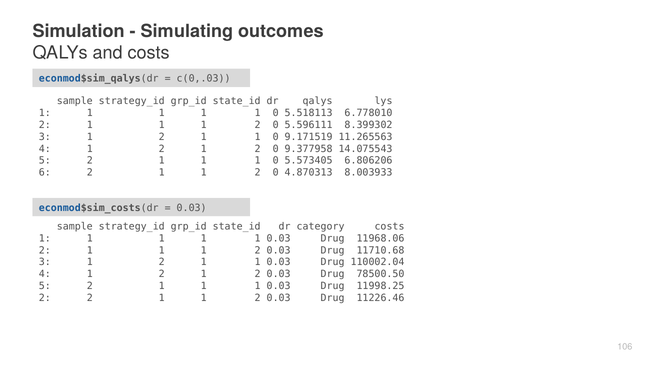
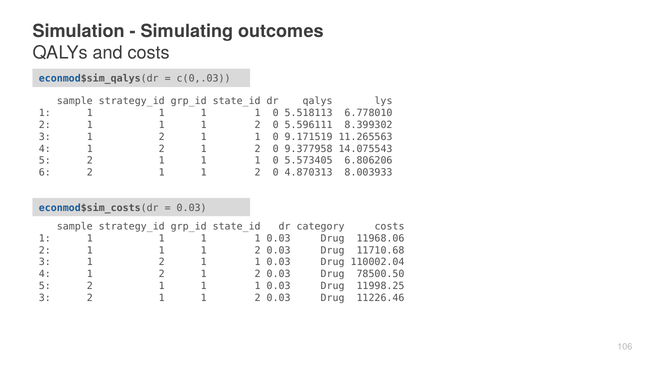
2: 2 -> 3 (45, 298)
